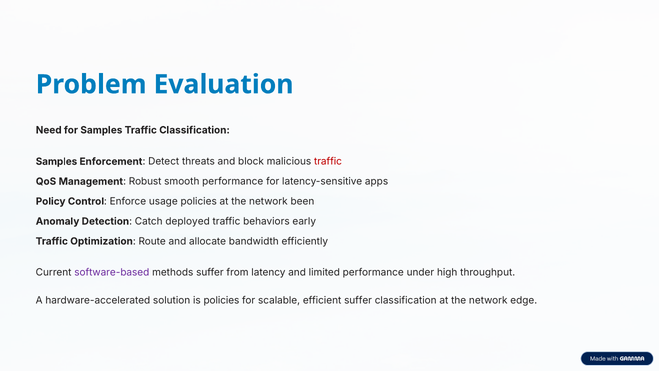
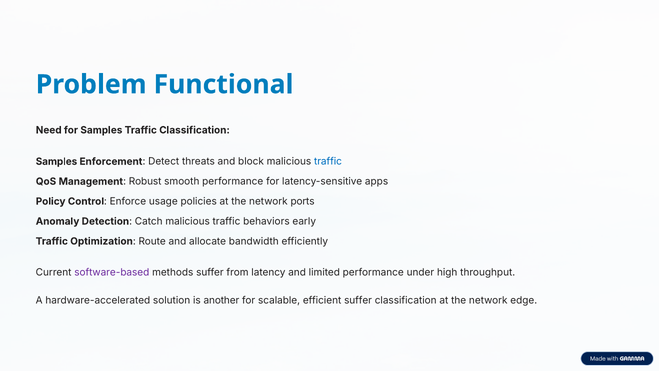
Evaluation: Evaluation -> Functional (223, 84)
traffic colour: red -> blue (328, 161)
been: been -> ports (303, 201)
Catch deployed: deployed -> malicious (188, 221)
is policies: policies -> another (221, 300)
